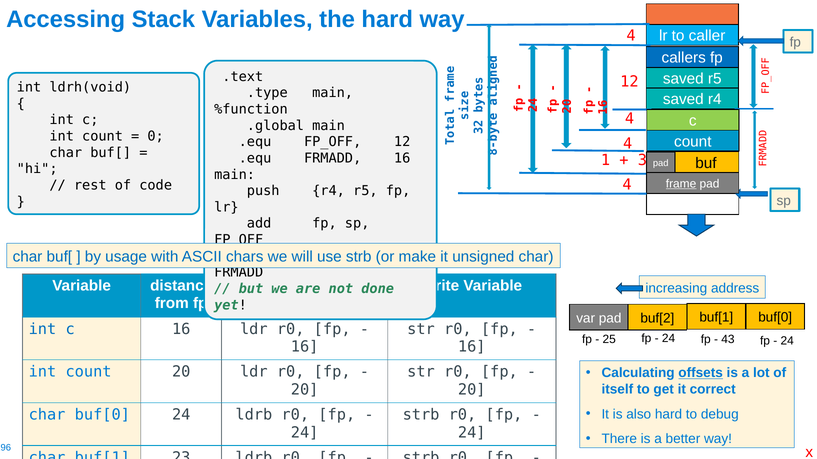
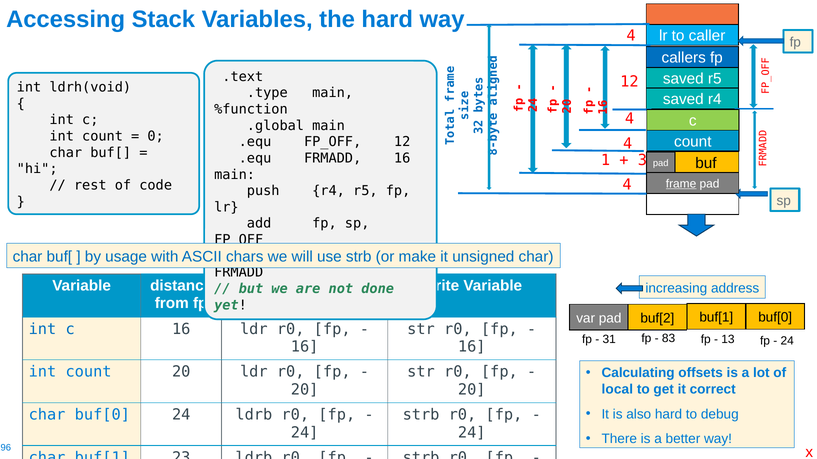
24: 24 -> 83 (669, 339)
25: 25 -> 31 (609, 340)
43: 43 -> 13 (728, 340)
offsets underline: present -> none (701, 373)
itself: itself -> local (617, 390)
